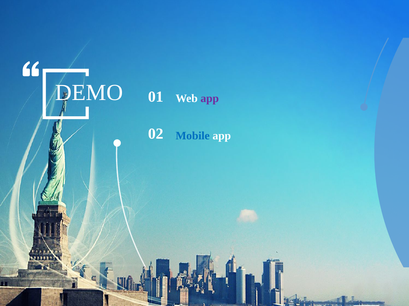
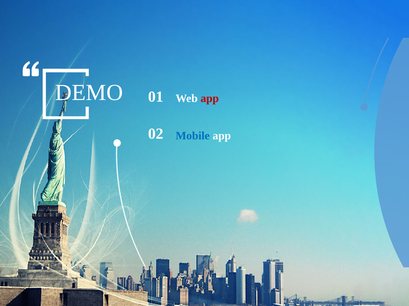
app colour: purple -> red (210, 99)
